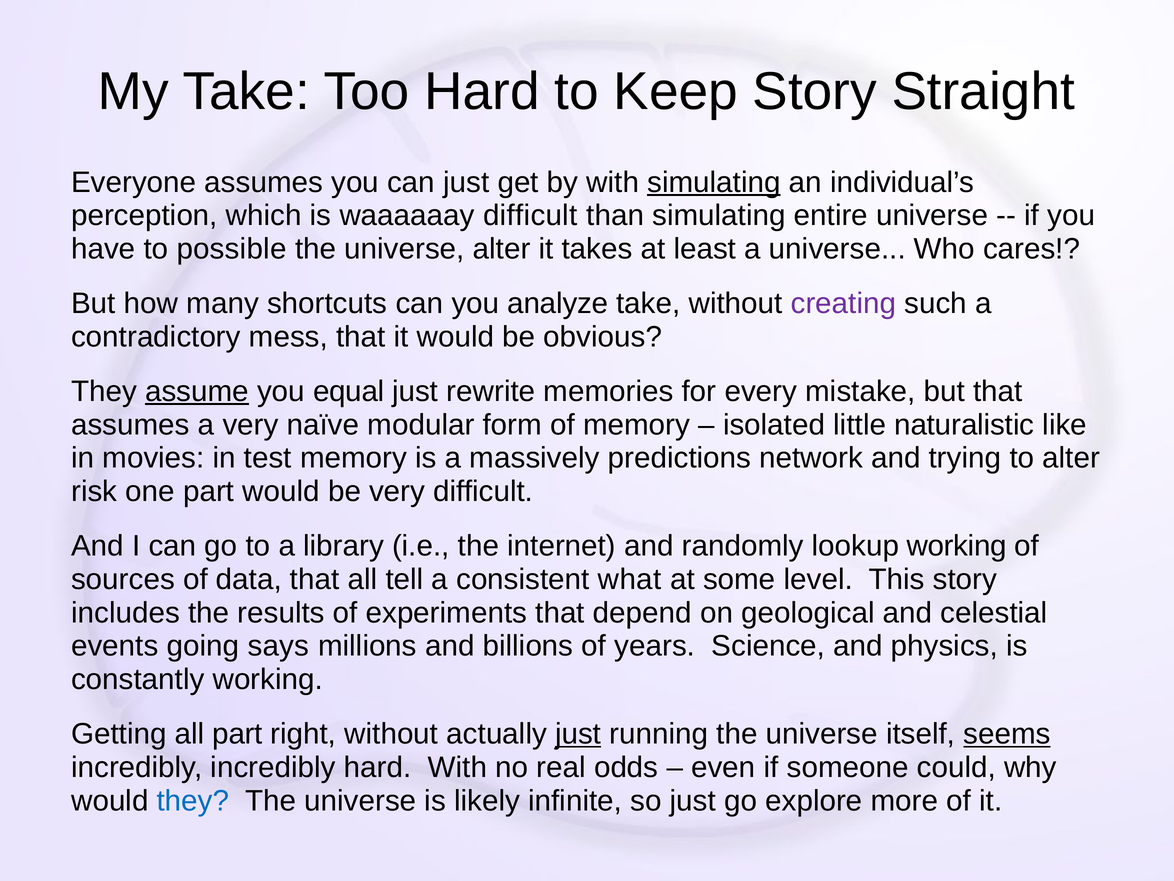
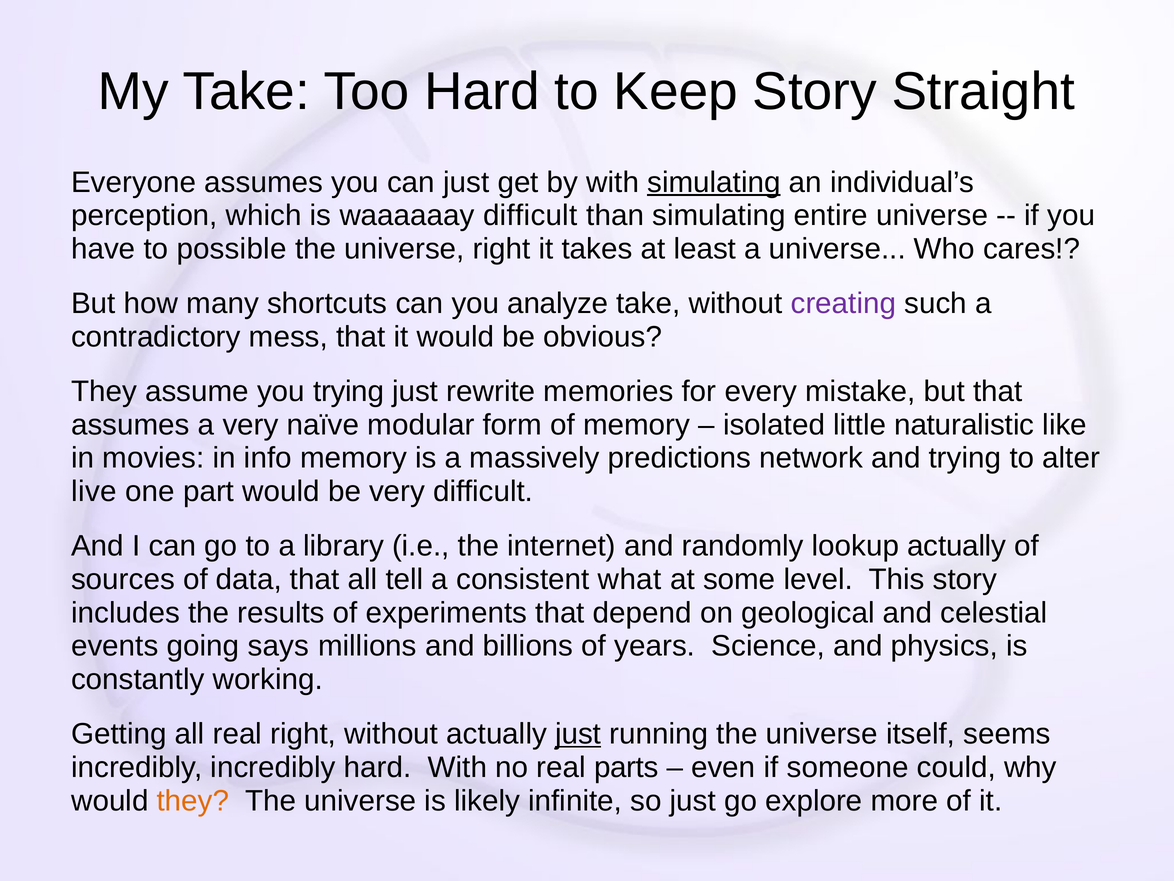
universe alter: alter -> right (502, 249)
assume underline: present -> none (197, 391)
you equal: equal -> trying (349, 391)
test: test -> info (268, 458)
risk: risk -> live (94, 492)
lookup working: working -> actually (957, 546)
all part: part -> real (237, 734)
seems underline: present -> none (1007, 734)
odds: odds -> parts (626, 767)
they colour: blue -> orange (193, 801)
